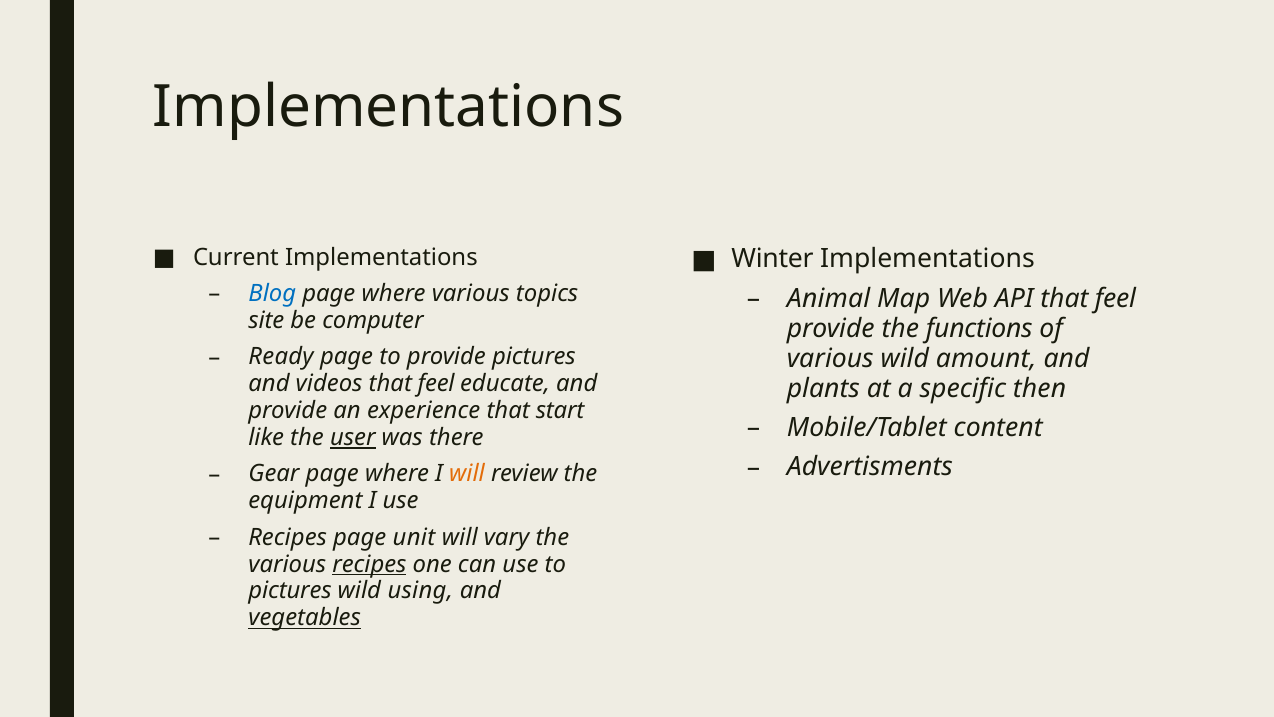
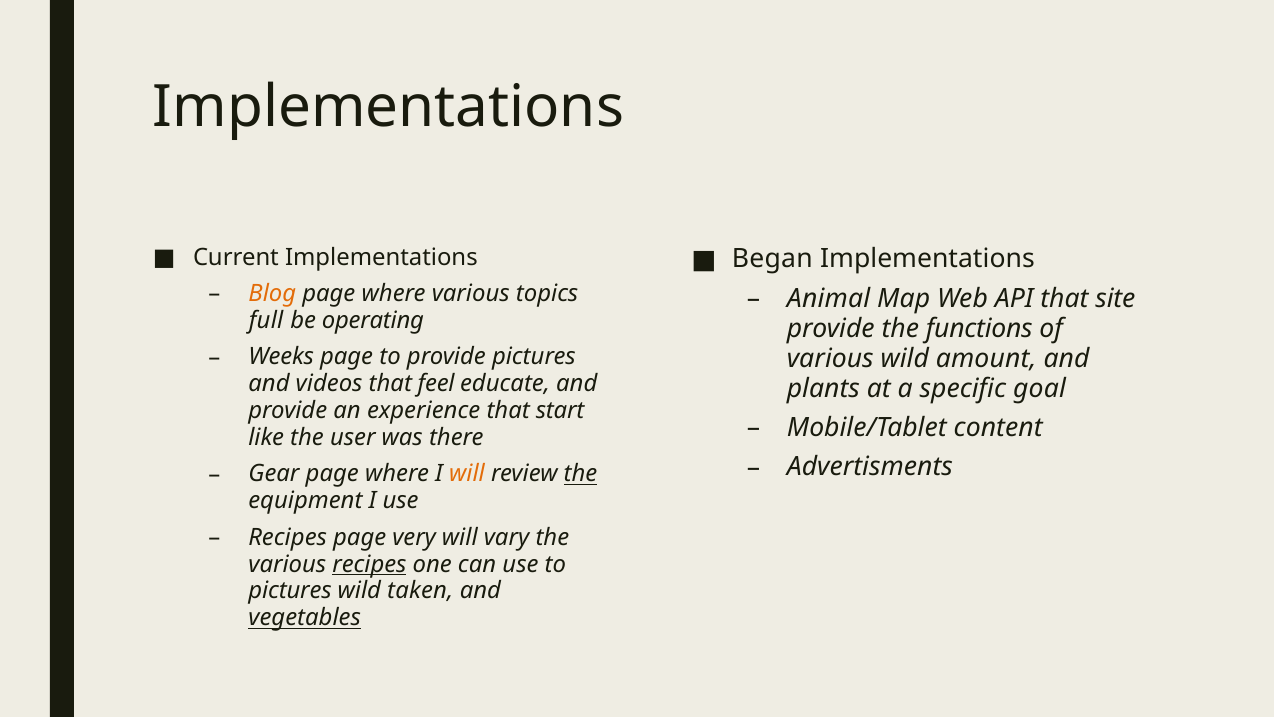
Winter: Winter -> Began (772, 259)
Blog colour: blue -> orange (272, 294)
API that feel: feel -> site (1115, 298)
site: site -> full (266, 320)
computer: computer -> operating (373, 320)
Ready: Ready -> Weeks (281, 357)
then: then -> goal (1040, 388)
user underline: present -> none (353, 438)
the underline: none -> present (581, 474)
unit: unit -> very (414, 537)
using: using -> taken (420, 591)
